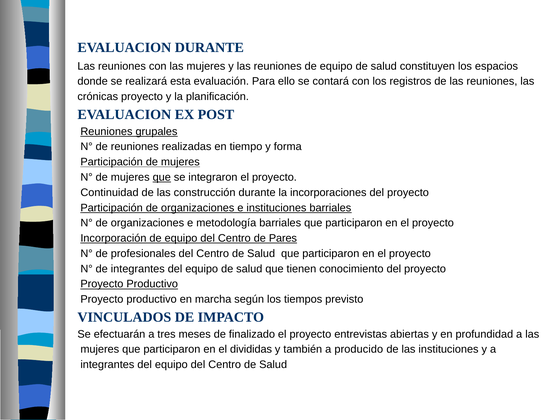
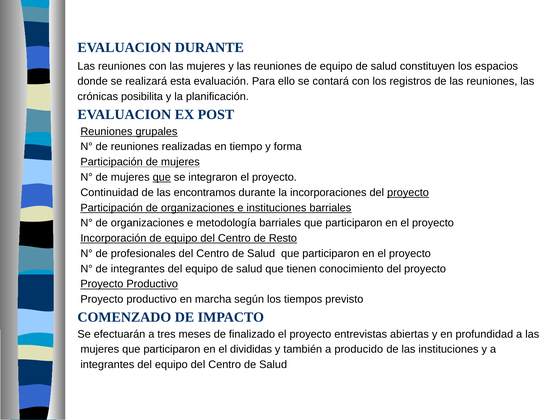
crónicas proyecto: proyecto -> posibilita (142, 97)
construcción: construcción -> encontramos (205, 192)
proyecto underline: none -> present (408, 192)
Pares: Pares -> Resto (283, 238)
VINCULADOS: VINCULADOS -> COMENZADO (124, 317)
